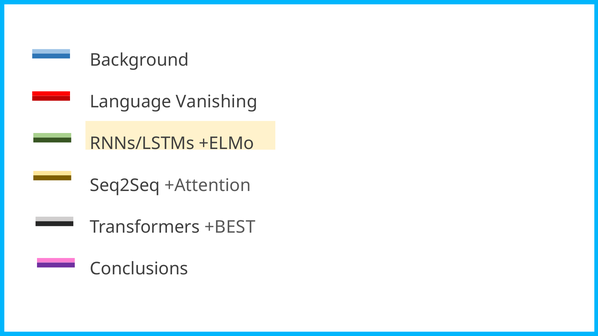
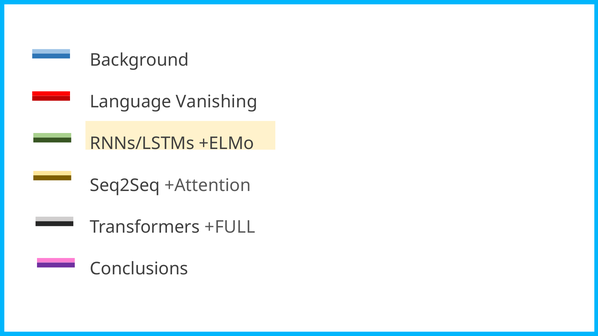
+BEST: +BEST -> +FULL (230, 227)
